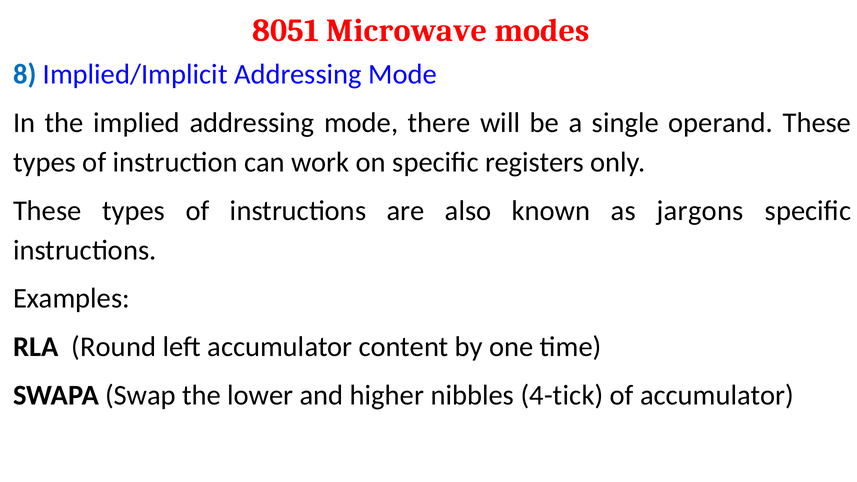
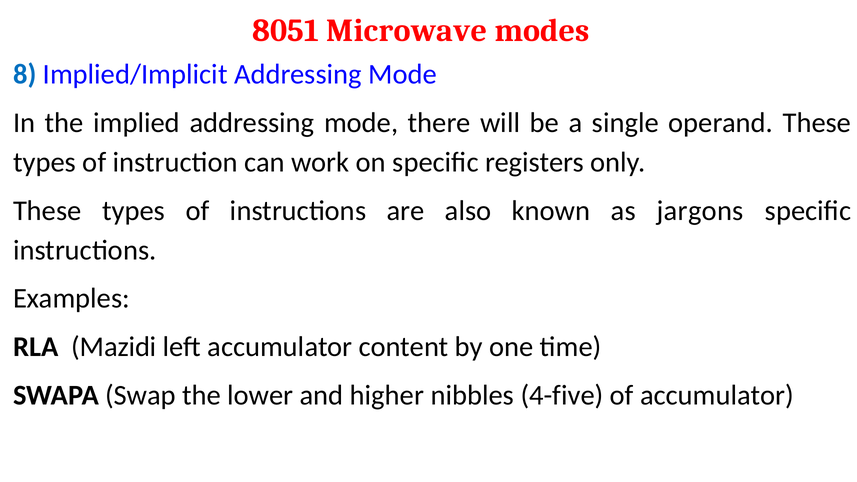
Round: Round -> Mazidi (114, 347)
4-tick: 4-tick -> 4-five (562, 395)
